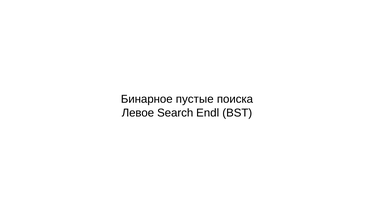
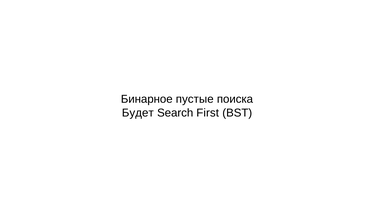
Левое: Левое -> Будет (138, 113)
Endl: Endl -> First (208, 113)
